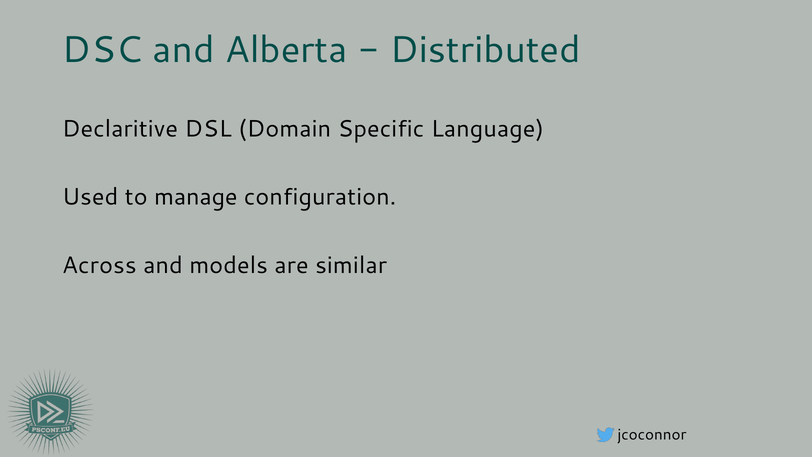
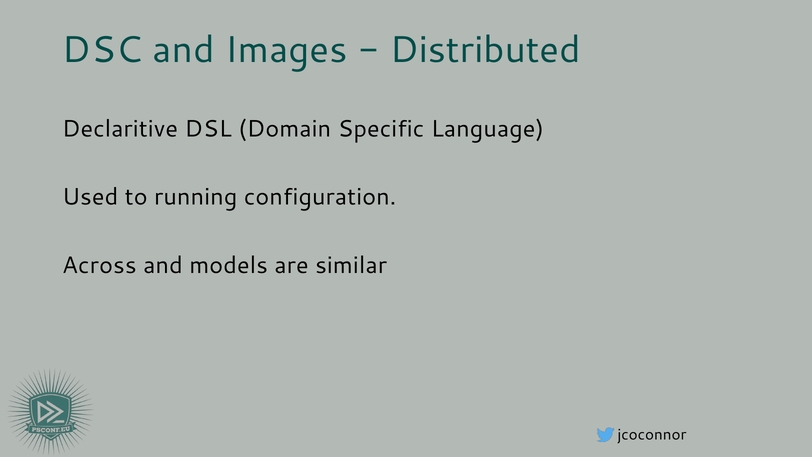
Alberta: Alberta -> Images (286, 50)
manage: manage -> running (196, 197)
